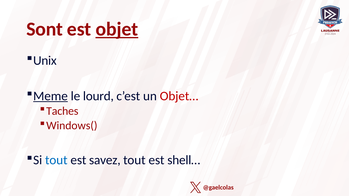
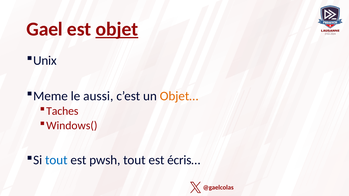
Sont: Sont -> Gael (45, 29)
Meme underline: present -> none (50, 96)
lourd: lourd -> aussi (98, 96)
Objet… colour: red -> orange (179, 96)
savez: savez -> pwsh (105, 160)
shell…: shell… -> écris… (184, 160)
